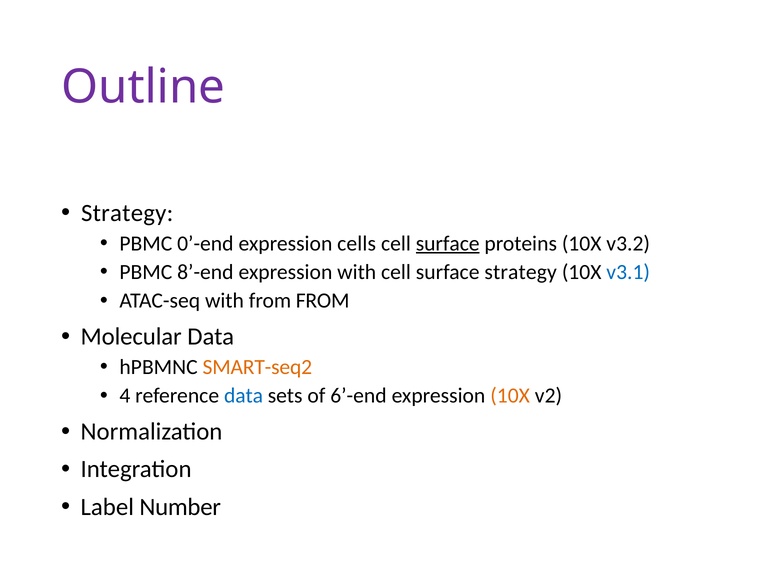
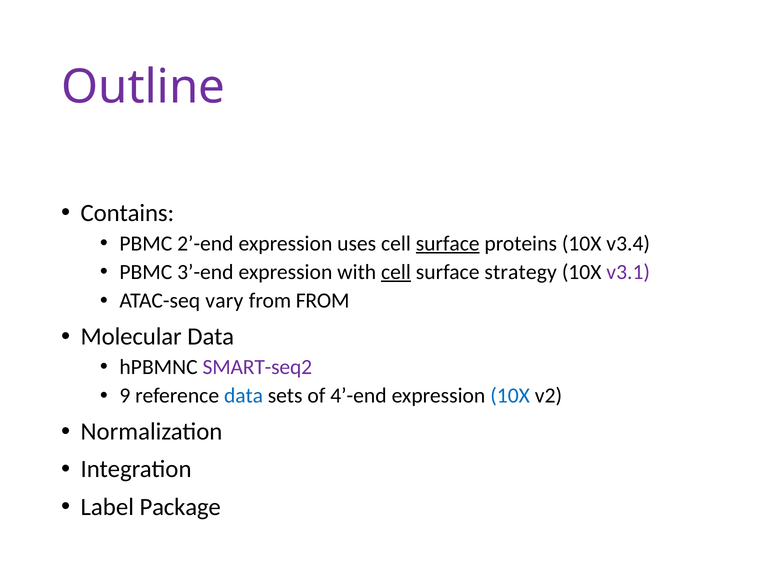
Strategy: Strategy -> Contains (127, 213)
0’-end: 0’-end -> 2’-end (205, 243)
cells: cells -> uses (357, 243)
v3.2: v3.2 -> v3.4 (628, 243)
8’-end: 8’-end -> 3’-end (205, 272)
cell underline: none -> present (396, 272)
v3.1 colour: blue -> purple (628, 272)
ATAC-seq with: with -> vary (224, 301)
SMART-seq2 colour: orange -> purple (257, 367)
4: 4 -> 9 (125, 396)
6’-end: 6’-end -> 4’-end (358, 396)
10X colour: orange -> blue (510, 396)
Number: Number -> Package (180, 507)
